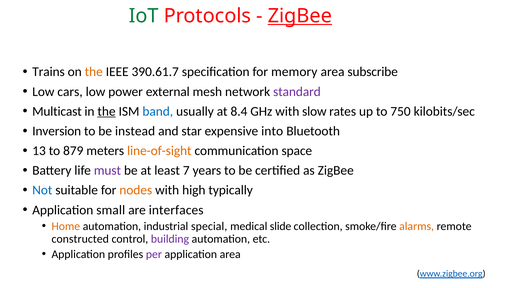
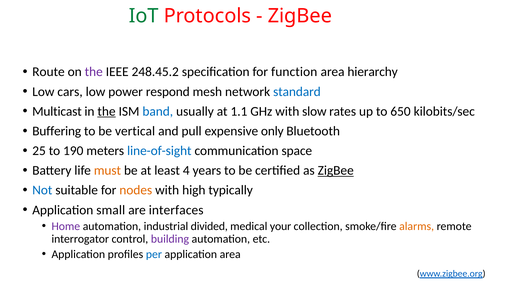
ZigBee underline: present -> none (300, 16)
Trains: Trains -> Route (49, 72)
the colour: orange -> purple (94, 72)
390.61.7: 390.61.7 -> 248.45.2 (155, 72)
memory: memory -> function (294, 72)
subscribe: subscribe -> hierarchy (373, 72)
external: external -> respond (168, 92)
standard colour: purple -> blue (297, 92)
8.4: 8.4 -> 1.1 (239, 111)
750: 750 -> 650 (401, 111)
Inversion: Inversion -> Buffering (57, 131)
instead: instead -> vertical (135, 131)
star: star -> pull (192, 131)
into: into -> only (272, 131)
13: 13 -> 25 (39, 151)
879: 879 -> 190 (73, 151)
line-of-sight colour: orange -> blue (159, 151)
must colour: purple -> orange (107, 171)
7: 7 -> 4 (186, 171)
ZigBee underline: none -> present (336, 171)
Home colour: orange -> purple (66, 226)
special: special -> divided (209, 226)
slide: slide -> your (281, 226)
constructed: constructed -> interrogator (80, 239)
per colour: purple -> blue (154, 254)
